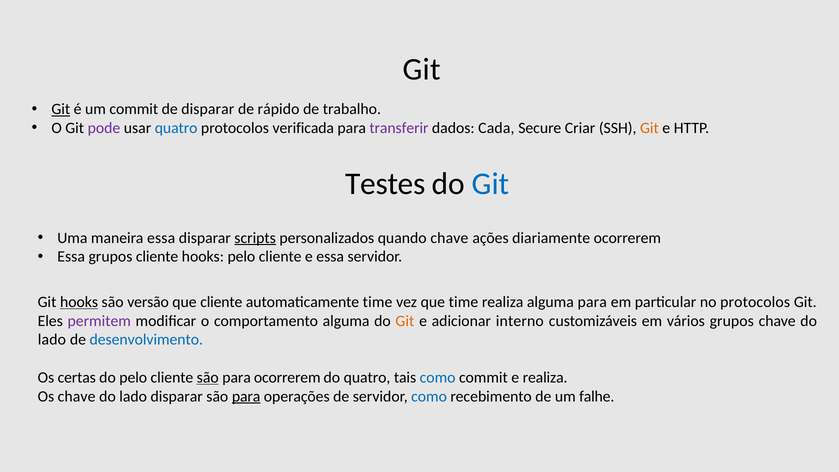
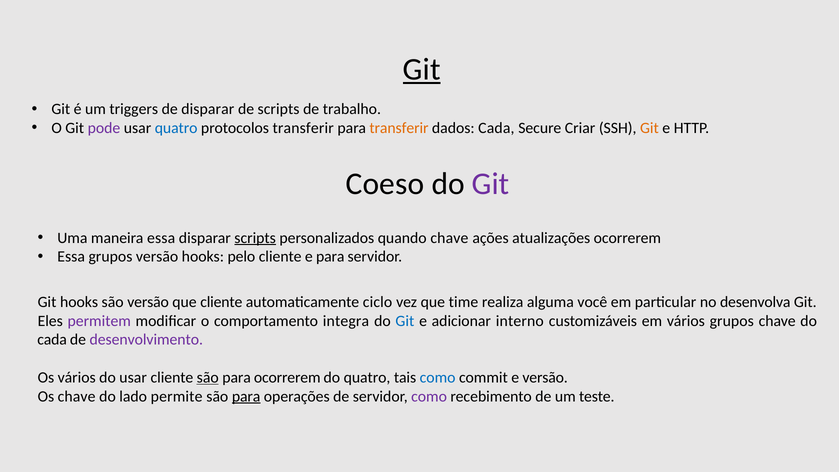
Git underline: none -> present (422, 69)
Git underline: present -> none (61, 109)
um commit: commit -> triggers (134, 109)
de rápido: rápido -> scripts (279, 109)
protocolos verificada: verificada -> transferir (303, 128)
transferir colour: purple -> orange (399, 128)
Testes: Testes -> Coeso (385, 184)
Git colour: blue -> purple (491, 184)
diariamente: diariamente -> atualizações (551, 238)
grupos cliente: cliente -> versão (157, 257)
e essa: essa -> para (330, 257)
hooks underline: present -> none (79, 302)
automaticamente time: time -> ciclo (378, 302)
alguma para: para -> você (592, 302)
no protocolos: protocolos -> desenvolva (755, 302)
comportamento alguma: alguma -> integra (346, 321)
Git colour: orange -> blue (405, 321)
lado: lado -> cada (52, 340)
desenvolvimento colour: blue -> purple (146, 340)
Os certas: certas -> vários (77, 377)
do pelo: pelo -> usar (133, 377)
e realiza: realiza -> versão (545, 377)
lado disparar: disparar -> permite (177, 396)
como colour: blue -> purple (429, 396)
falhe: falhe -> teste (597, 396)
